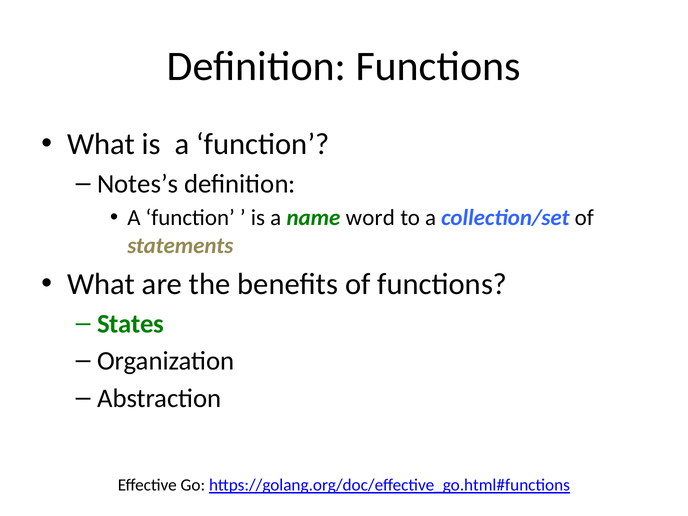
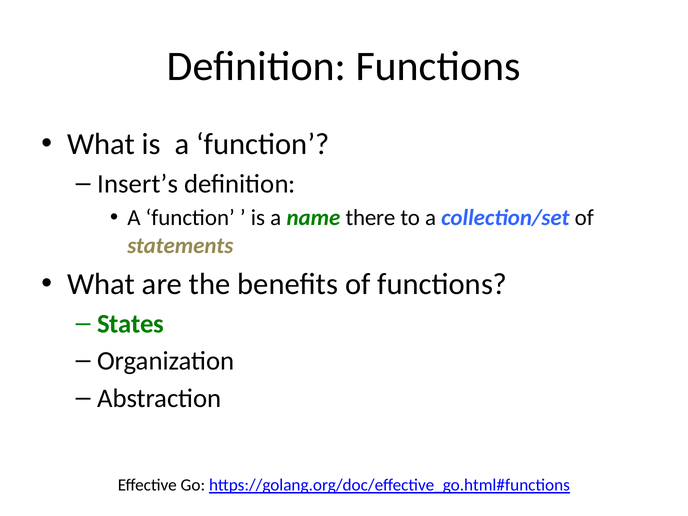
Notes’s: Notes’s -> Insert’s (138, 184)
word: word -> there (370, 218)
